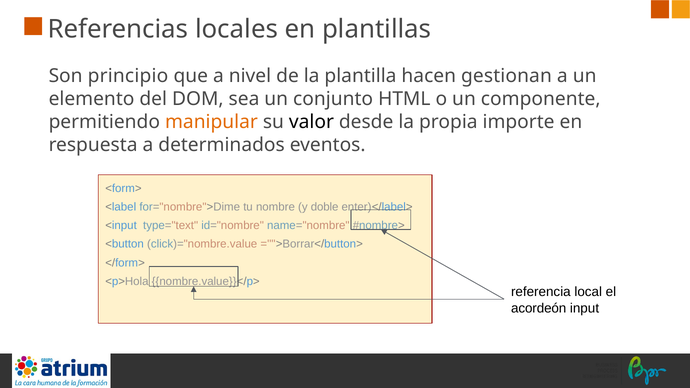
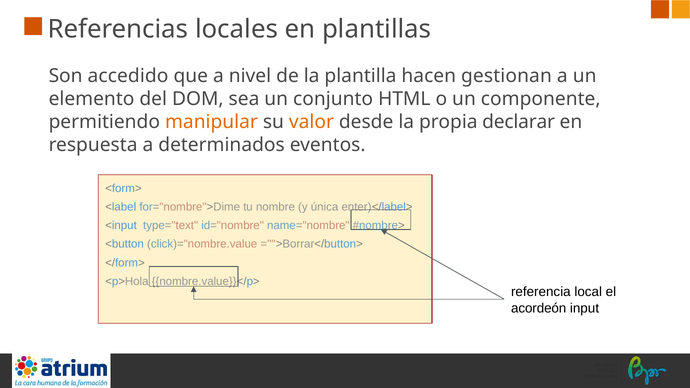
principio: principio -> accedido (128, 76)
valor colour: black -> orange (311, 122)
importe: importe -> declarar (519, 122)
doble: doble -> única (325, 207)
